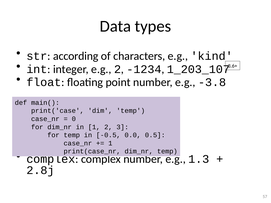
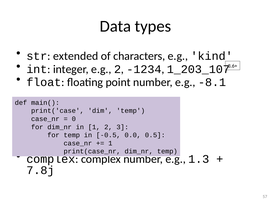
according: according -> extended (76, 56)
-3.8: -3.8 -> -8.1 (212, 82)
2.8j: 2.8j -> 7.8j (40, 170)
